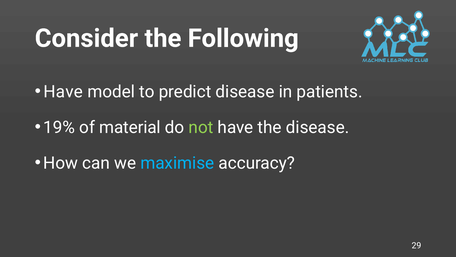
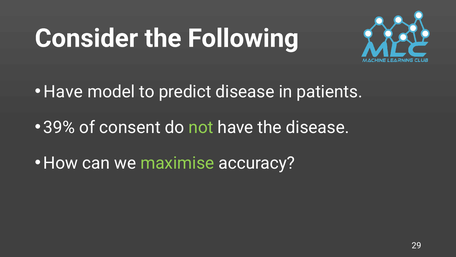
19%: 19% -> 39% (59, 127)
material: material -> consent (130, 127)
maximise colour: light blue -> light green (177, 163)
